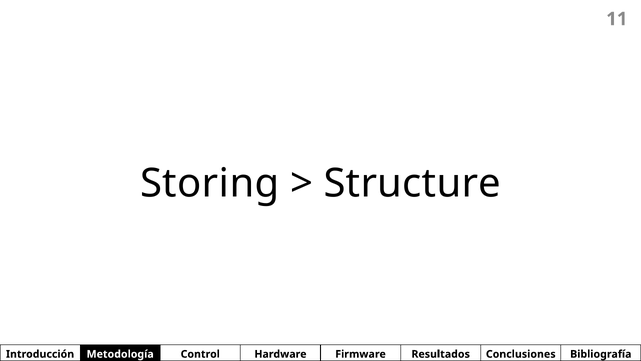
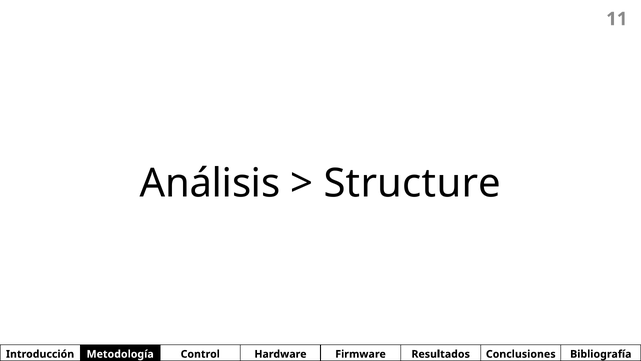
Storing: Storing -> Análisis (210, 183)
